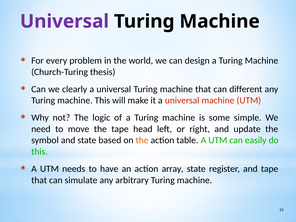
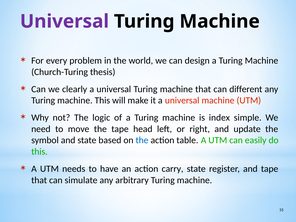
some: some -> index (219, 118)
the colour: orange -> blue (142, 140)
array: array -> carry (173, 169)
